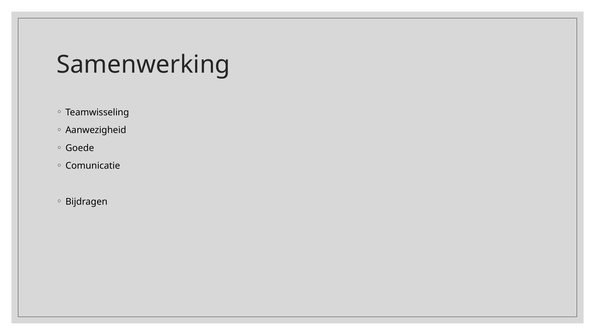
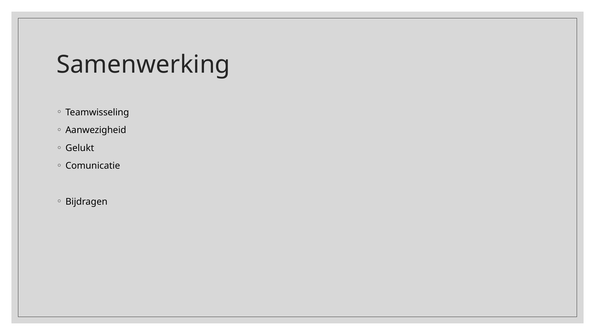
Goede: Goede -> Gelukt (80, 148)
